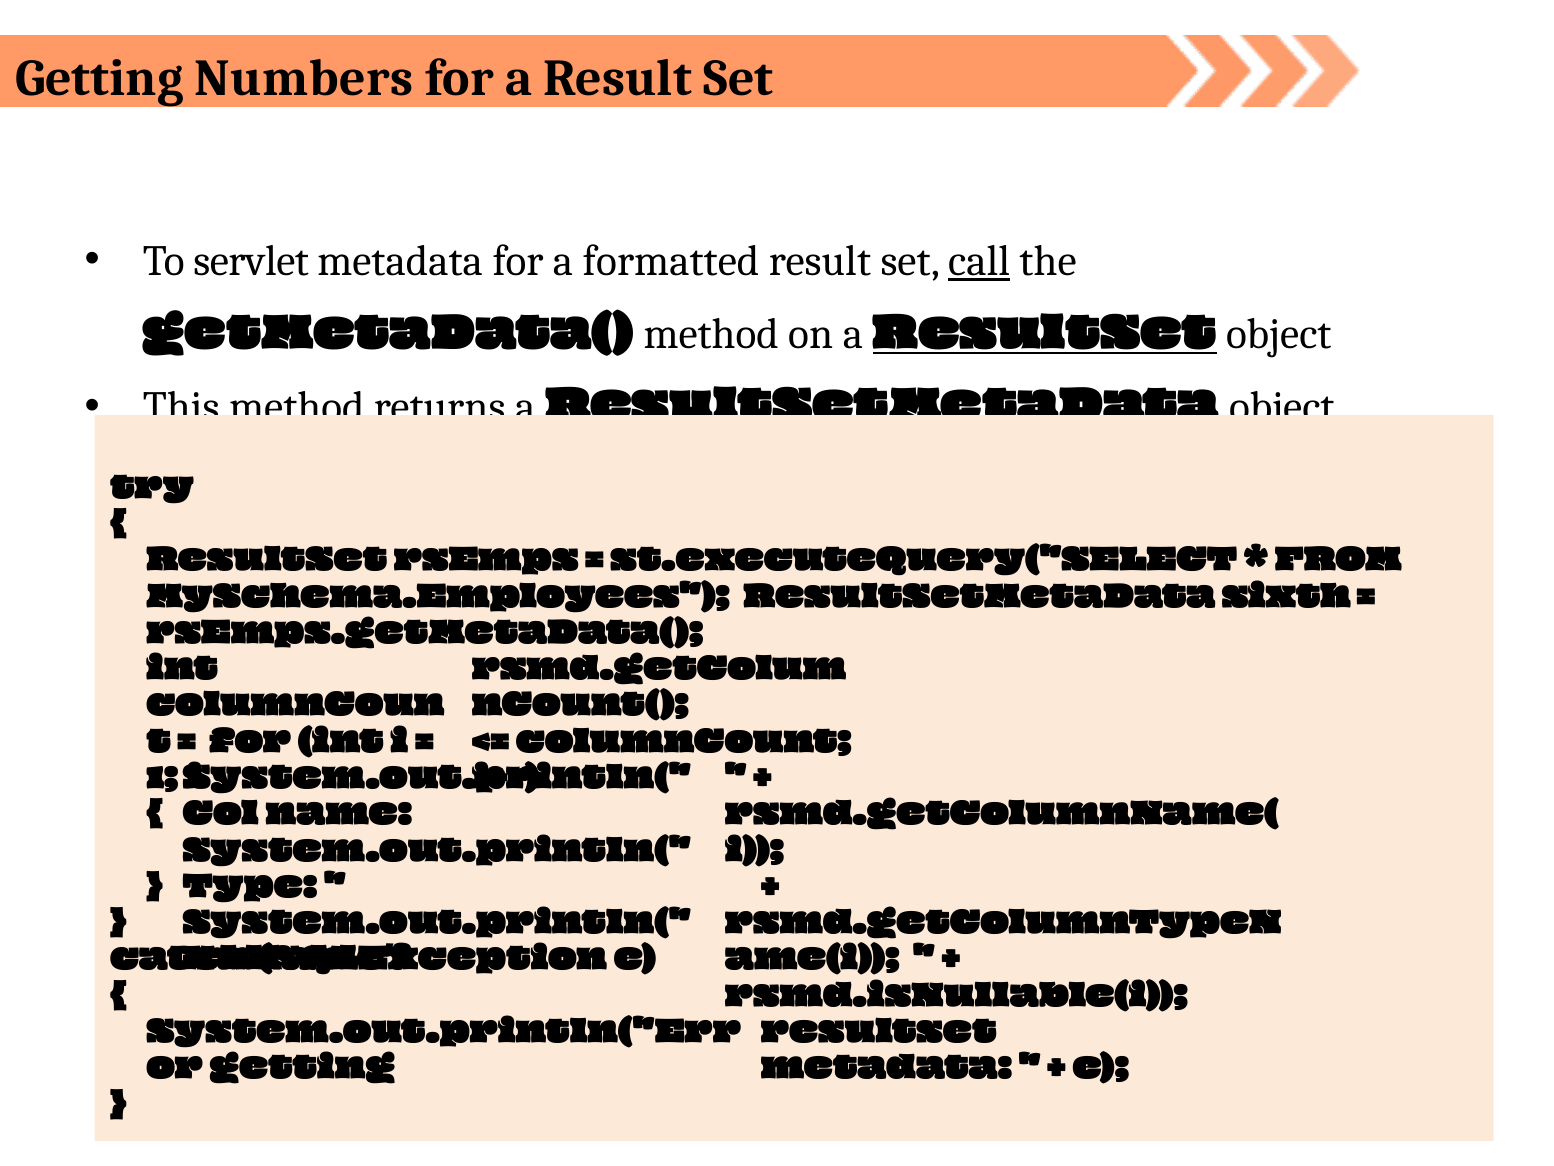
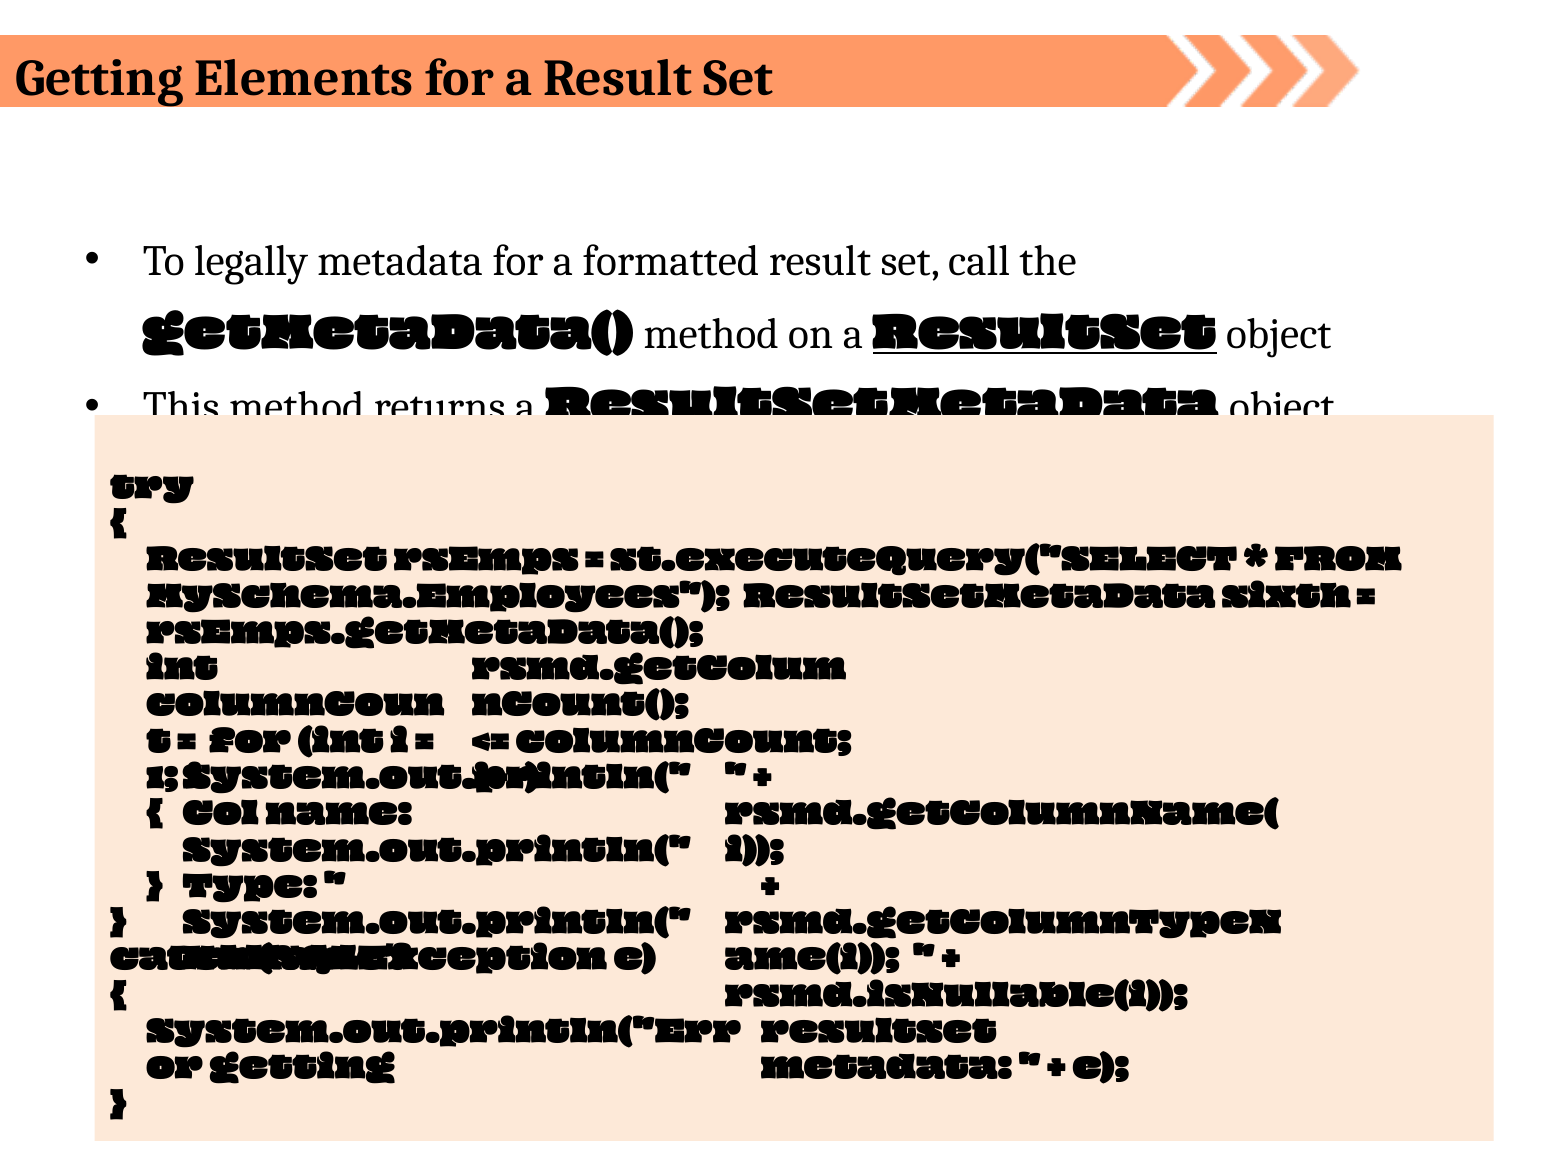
Numbers: Numbers -> Elements (304, 78)
servlet: servlet -> legally (251, 261)
call underline: present -> none (979, 261)
